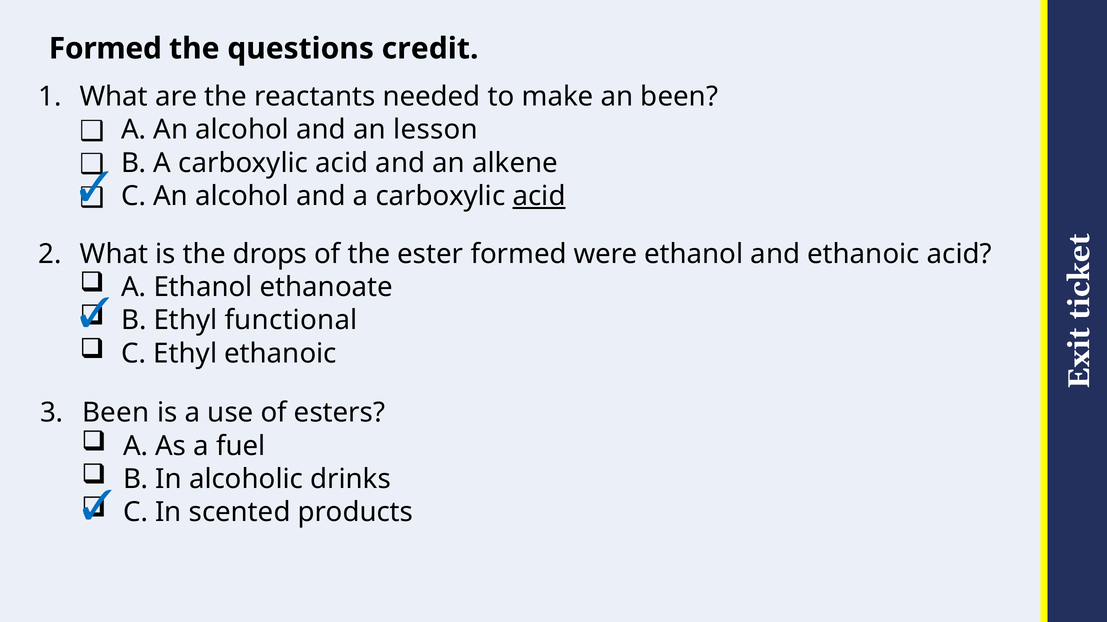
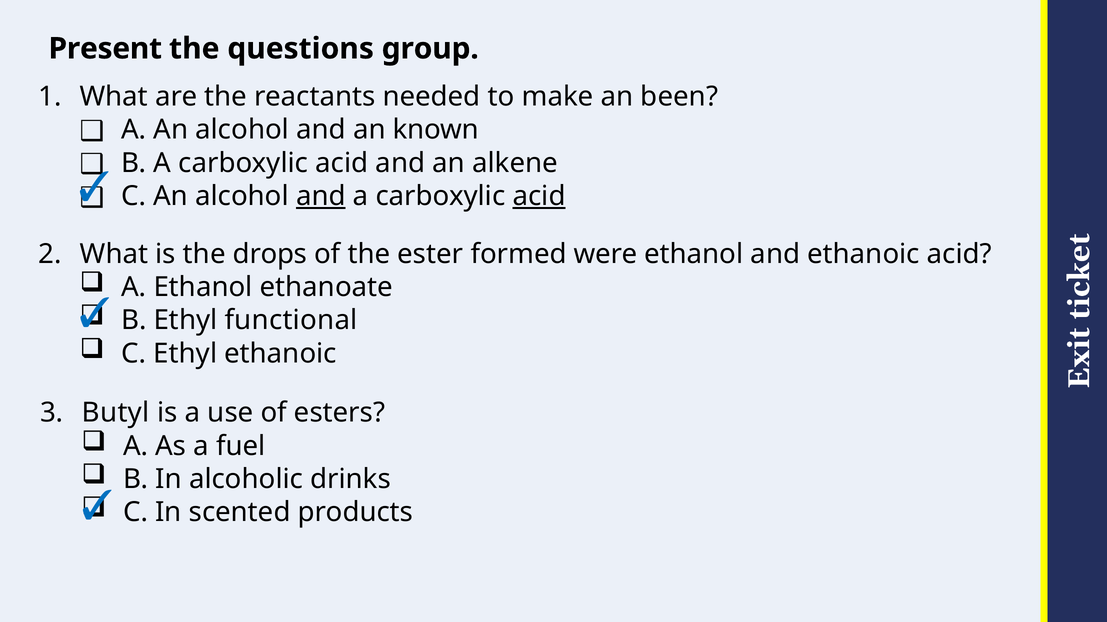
Formed: Formed -> Present (105, 49)
credit: credit -> group (430, 49)
lesson: lesson -> known (436, 130)
and underline: none -> present (321, 196)
Been: Been -> Butyl (116, 413)
